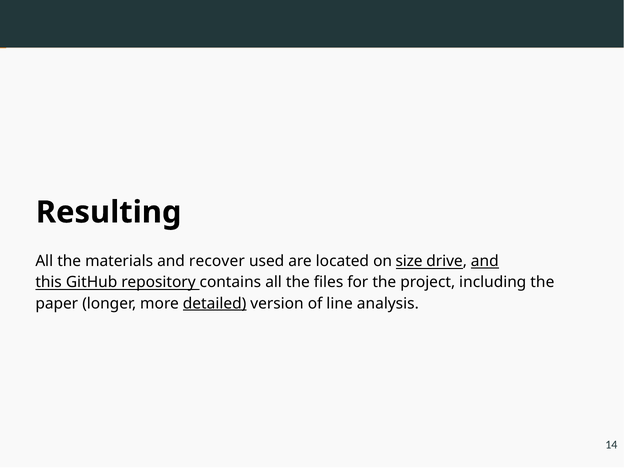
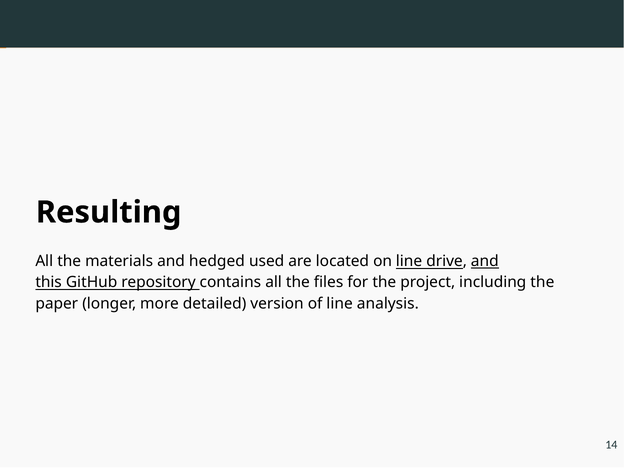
recover: recover -> hedged (217, 262)
on size: size -> line (409, 262)
detailed underline: present -> none (215, 304)
